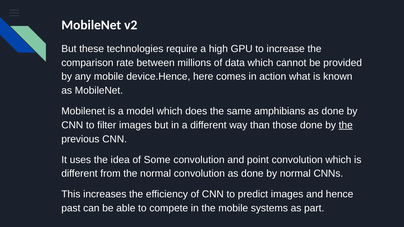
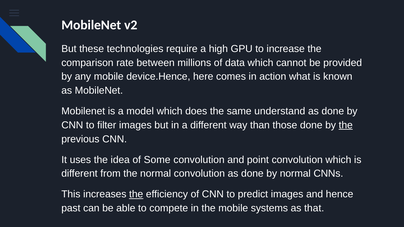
amphibians: amphibians -> understand (280, 111)
the underline: none -> present (136, 194)
part: part -> that (314, 208)
